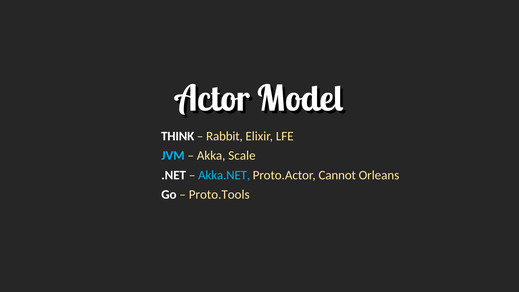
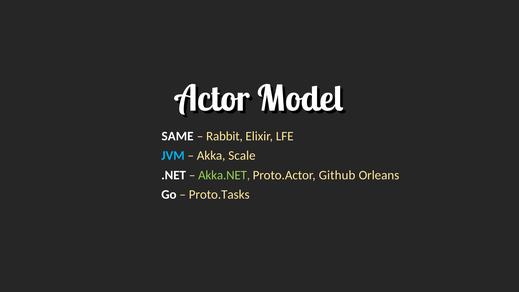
THINK: THINK -> SAME (178, 136)
Akka.NET colour: light blue -> light green (224, 175)
Cannot: Cannot -> Github (337, 175)
Proto.Tools: Proto.Tools -> Proto.Tasks (219, 194)
